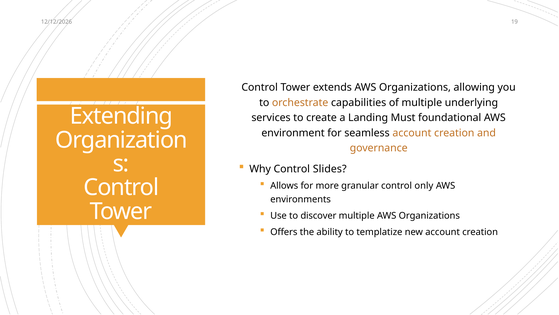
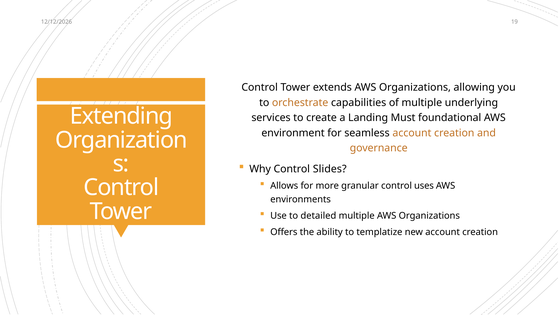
only: only -> uses (424, 186)
discover: discover -> detailed (318, 215)
